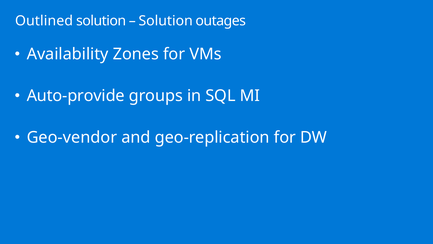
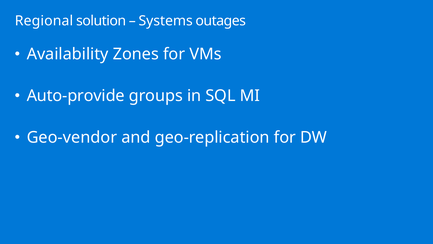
Outlined: Outlined -> Regional (44, 21)
Solution: Solution -> Systems (166, 21)
